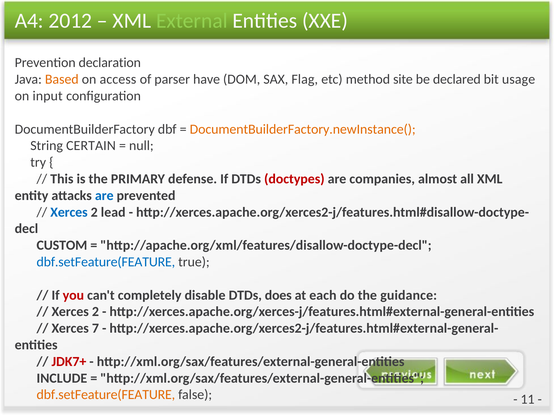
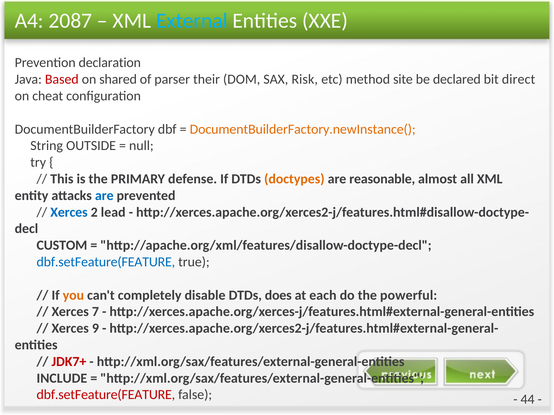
2012: 2012 -> 2087 (70, 21)
External colour: light green -> light blue (192, 21)
Based colour: orange -> red (62, 79)
access: access -> shared (118, 79)
have: have -> their (207, 79)
Flag: Flag -> Risk (305, 79)
usage: usage -> direct (519, 79)
input: input -> cheat (48, 96)
CERTAIN: CERTAIN -> OUTSIDE (91, 146)
doctypes colour: red -> orange (294, 179)
companies: companies -> reasonable (382, 179)
you colour: red -> orange (73, 295)
guidance: guidance -> powerful (409, 295)
2: 2 -> 7 (95, 312)
7: 7 -> 9 (95, 329)
dbf.setFeature(FEATURE colour: orange -> red (106, 395)
11: 11 -> 44 (528, 400)
